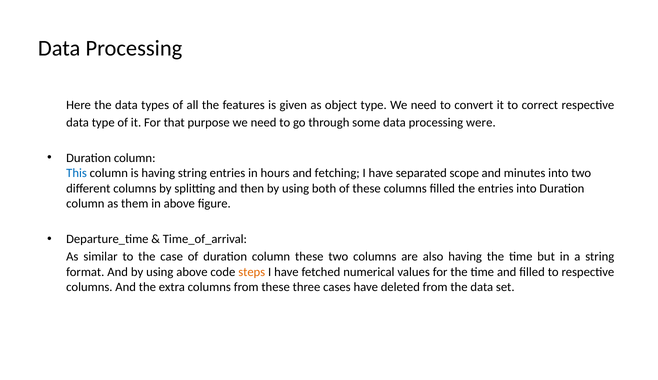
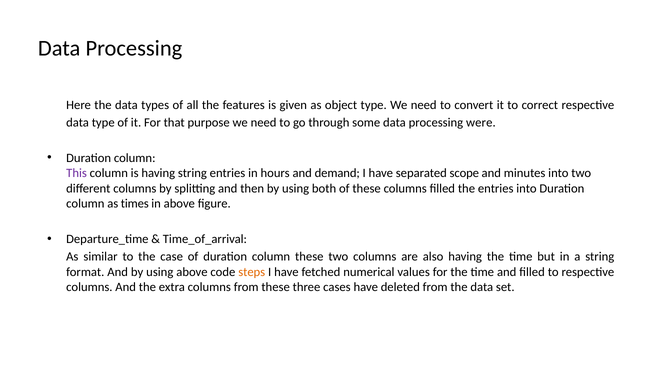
This colour: blue -> purple (77, 173)
fetching: fetching -> demand (337, 173)
them: them -> times (135, 203)
